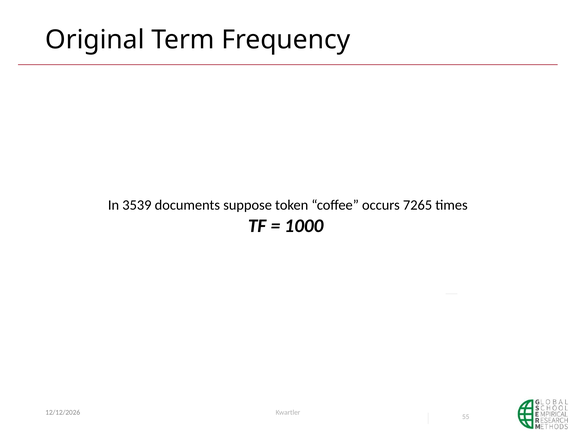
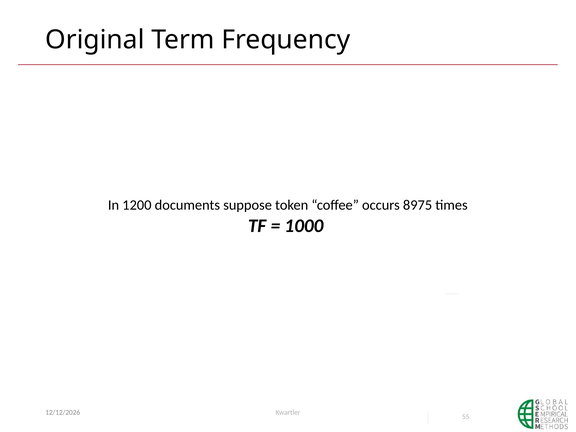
3539: 3539 -> 1200 (137, 205)
7265: 7265 -> 8975 (418, 205)
